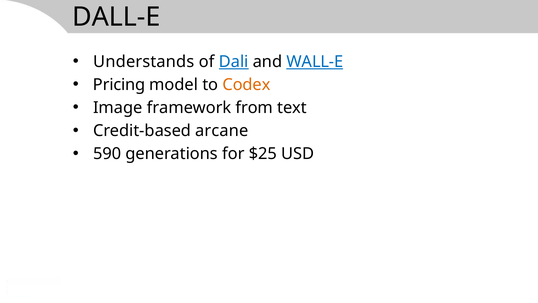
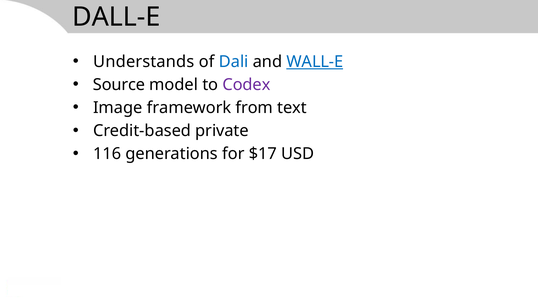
Dali underline: present -> none (234, 62)
Pricing: Pricing -> Source (119, 85)
Codex colour: orange -> purple (246, 85)
arcane: arcane -> private (222, 131)
590: 590 -> 116 (107, 154)
$25: $25 -> $17 (263, 154)
